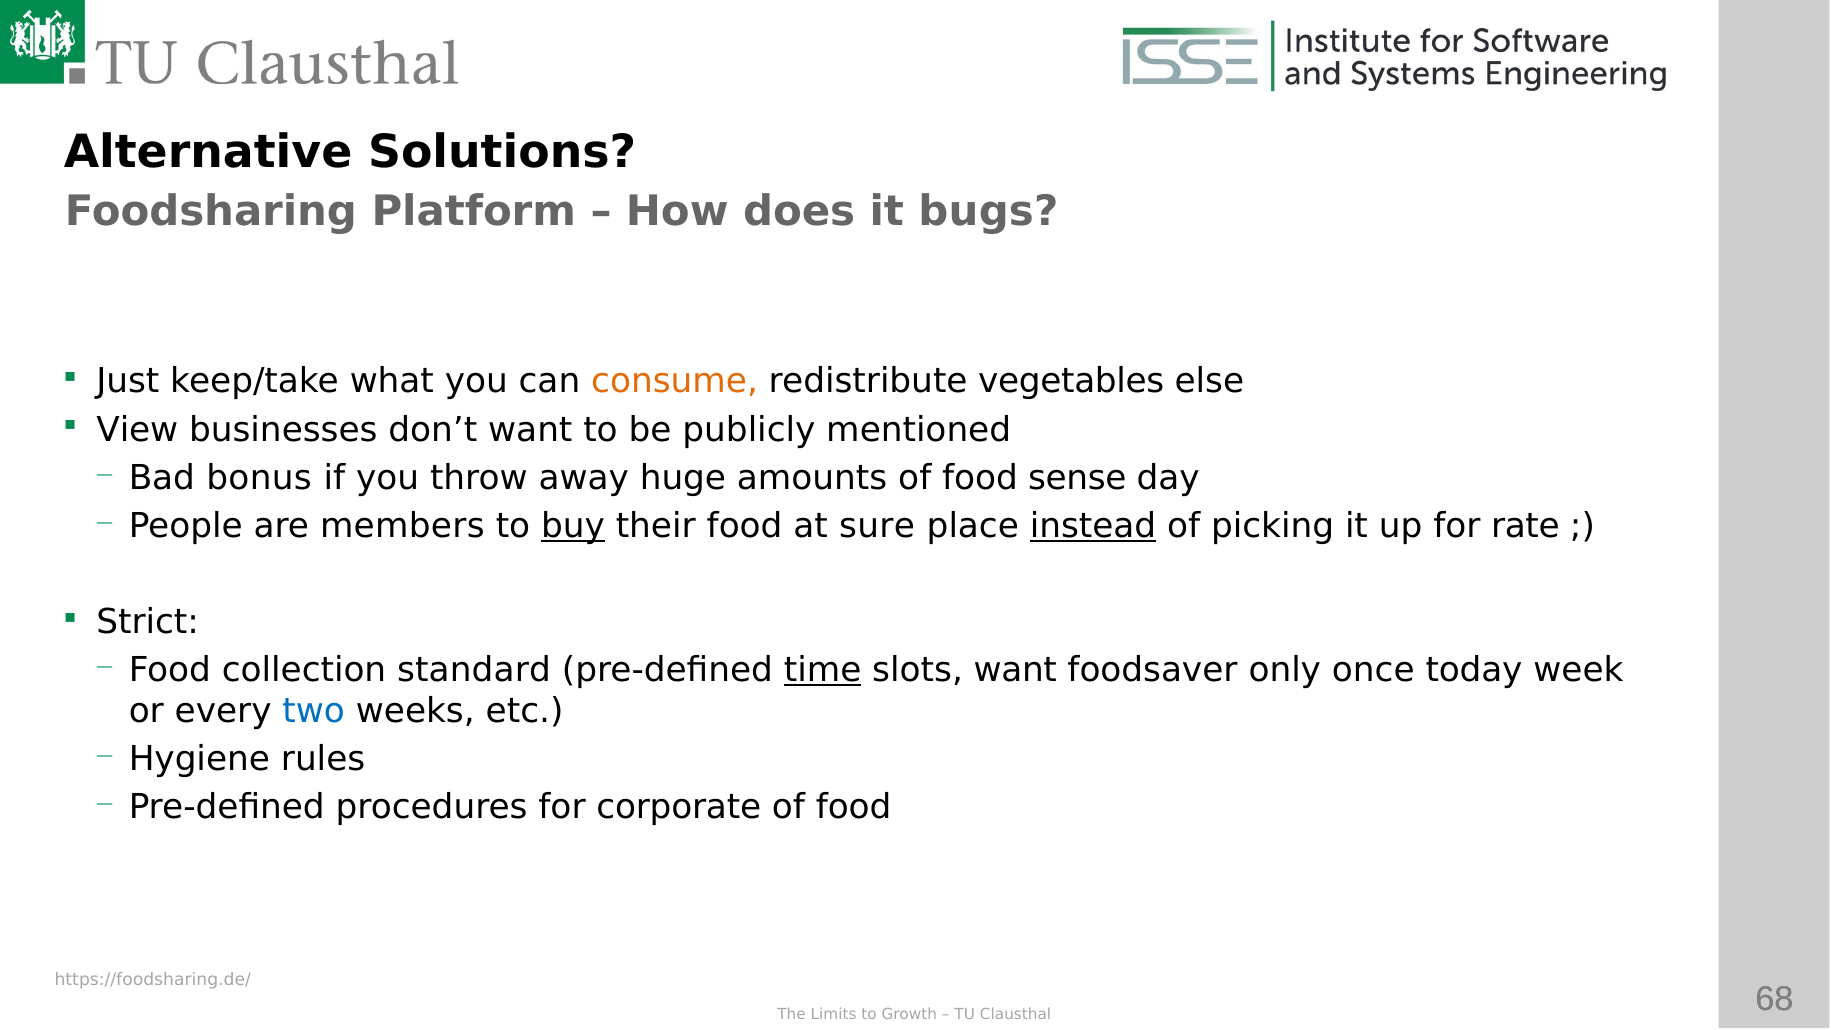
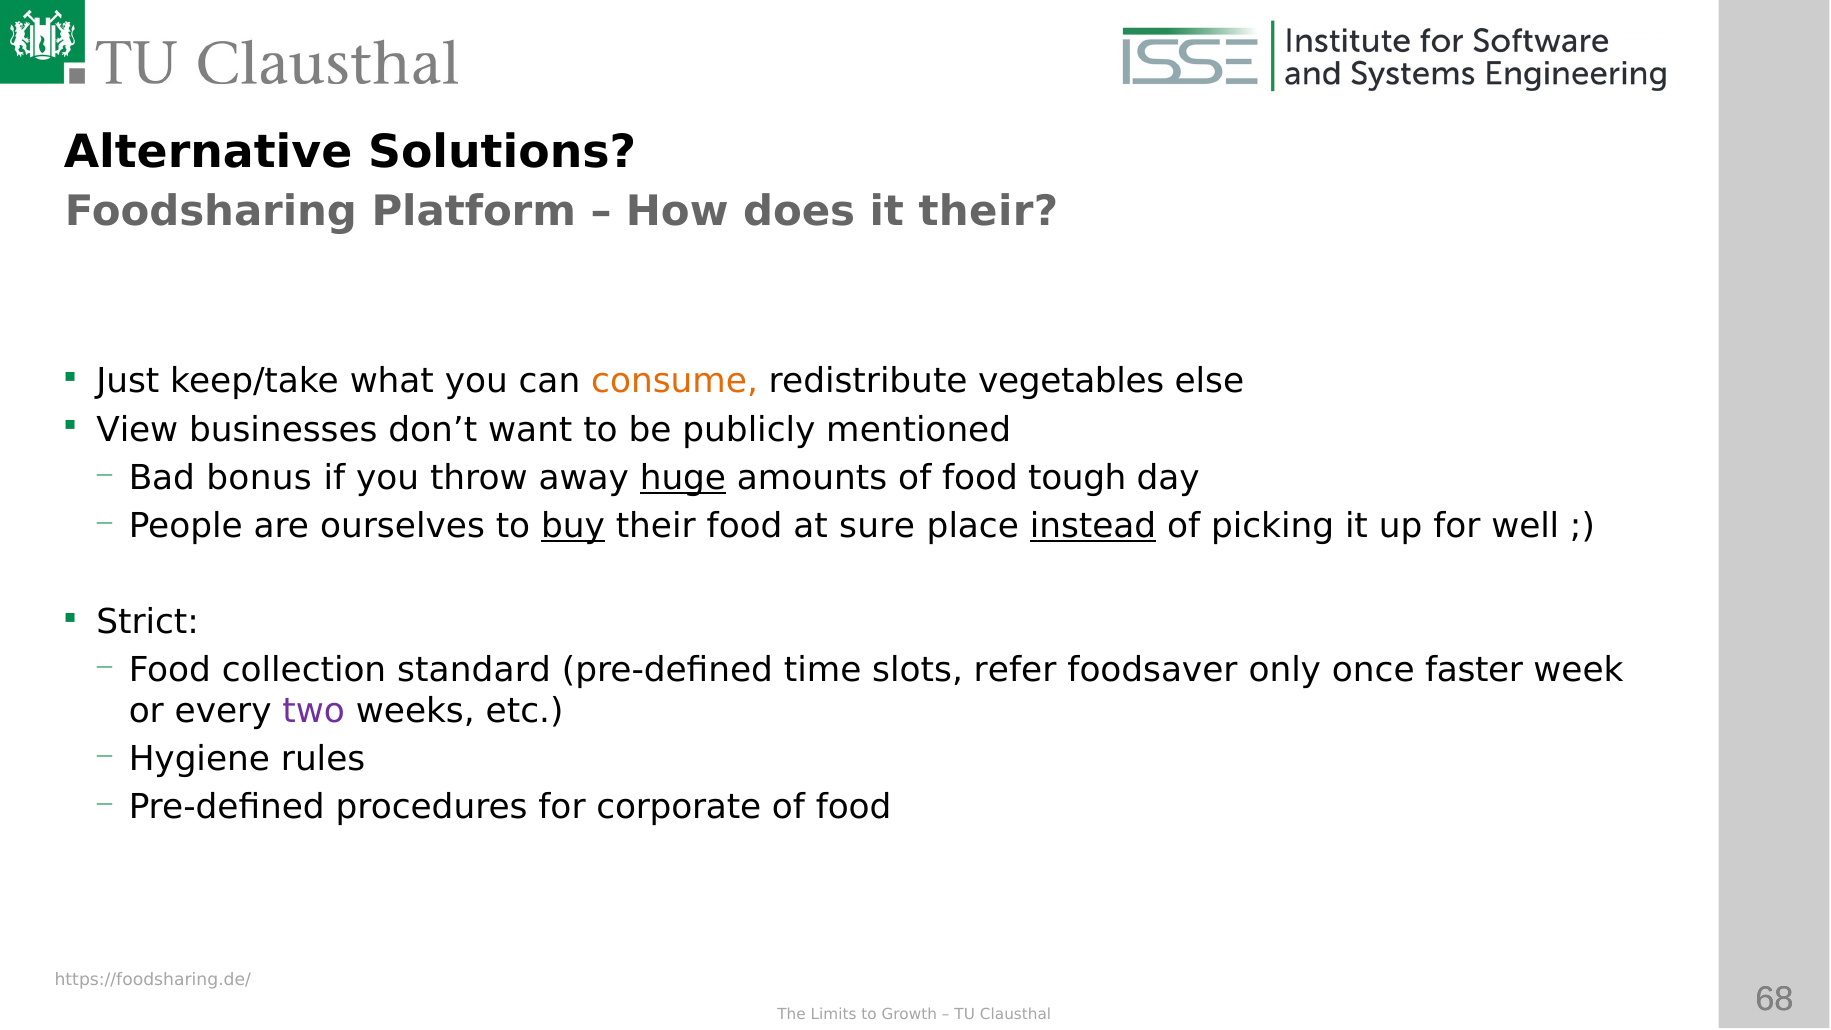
it bugs: bugs -> their (988, 212)
huge underline: none -> present (683, 478)
sense: sense -> tough (1077, 478)
members: members -> ourselves (402, 526)
rate: rate -> well (1525, 526)
time underline: present -> none (823, 670)
slots want: want -> refer (1015, 670)
today: today -> faster (1474, 670)
two colour: blue -> purple (314, 711)
